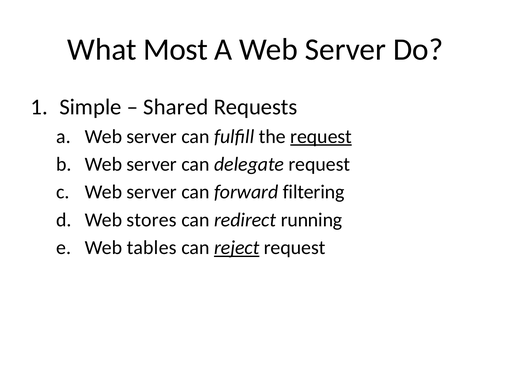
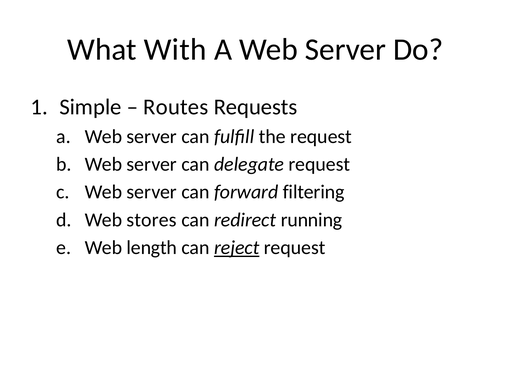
Most: Most -> With (175, 49)
Shared: Shared -> Routes (176, 107)
request underline: present -> none (321, 137)
tables: tables -> length (152, 248)
